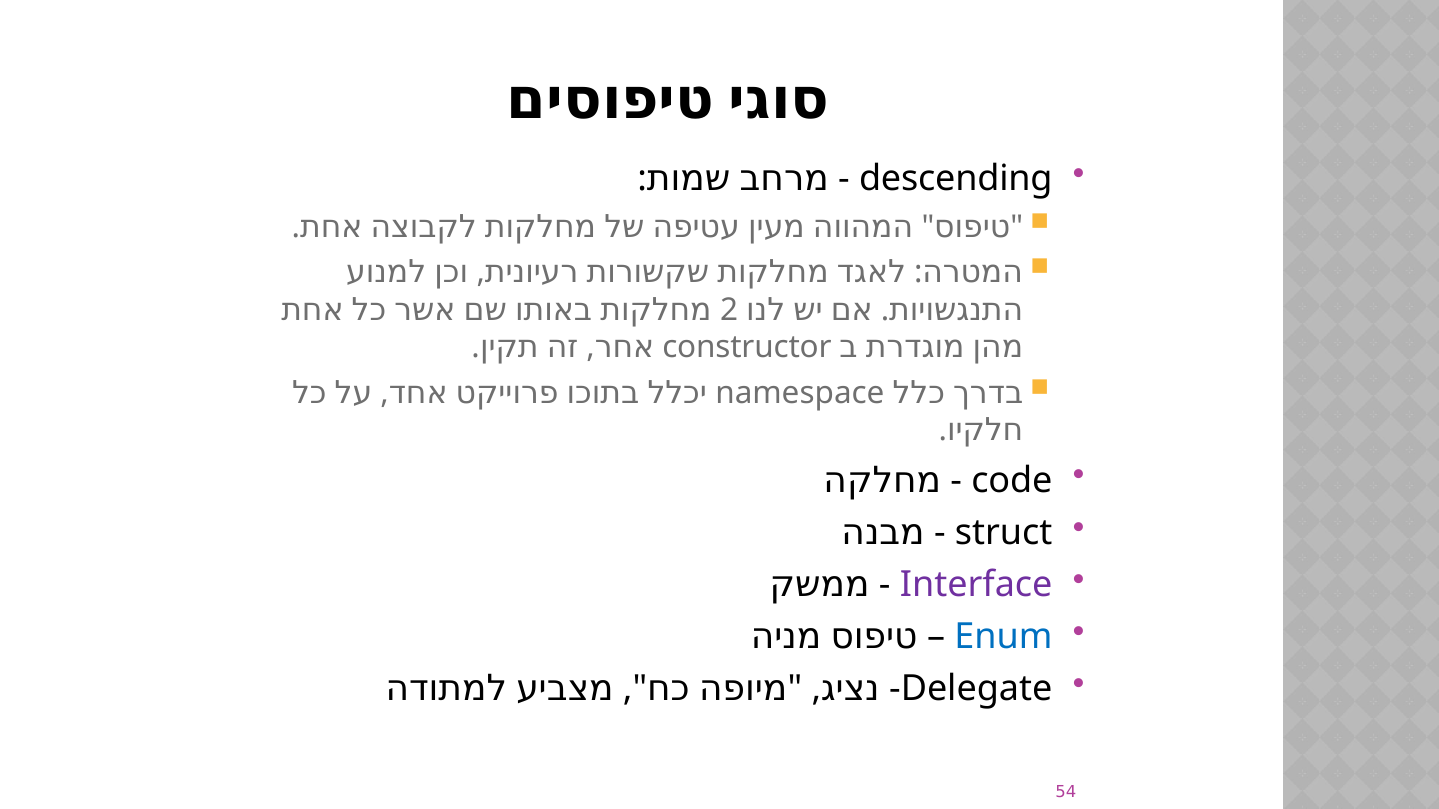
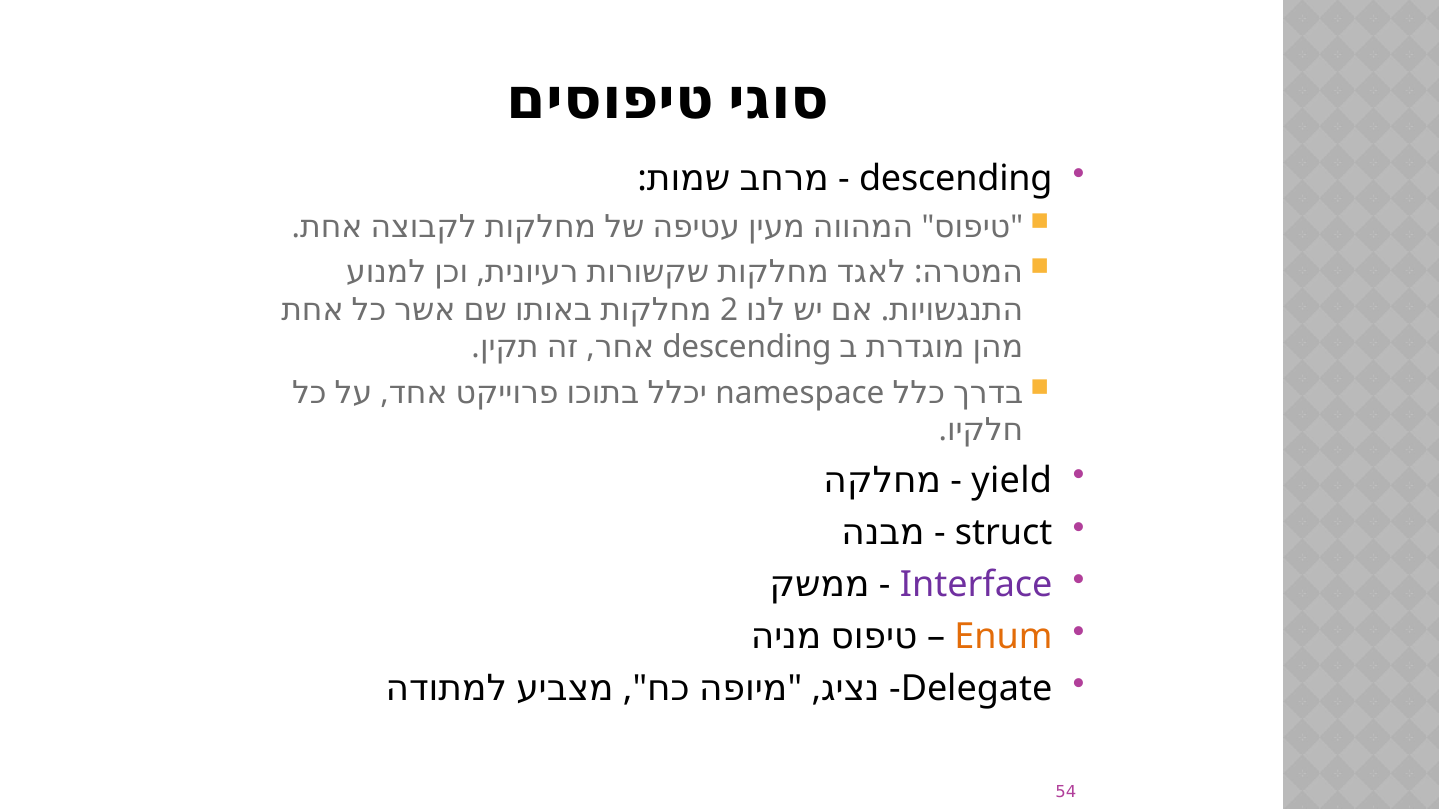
constructor: constructor -> descending (747, 348)
code: code -> yield (1012, 480)
Enum colour: blue -> orange (1003, 637)
